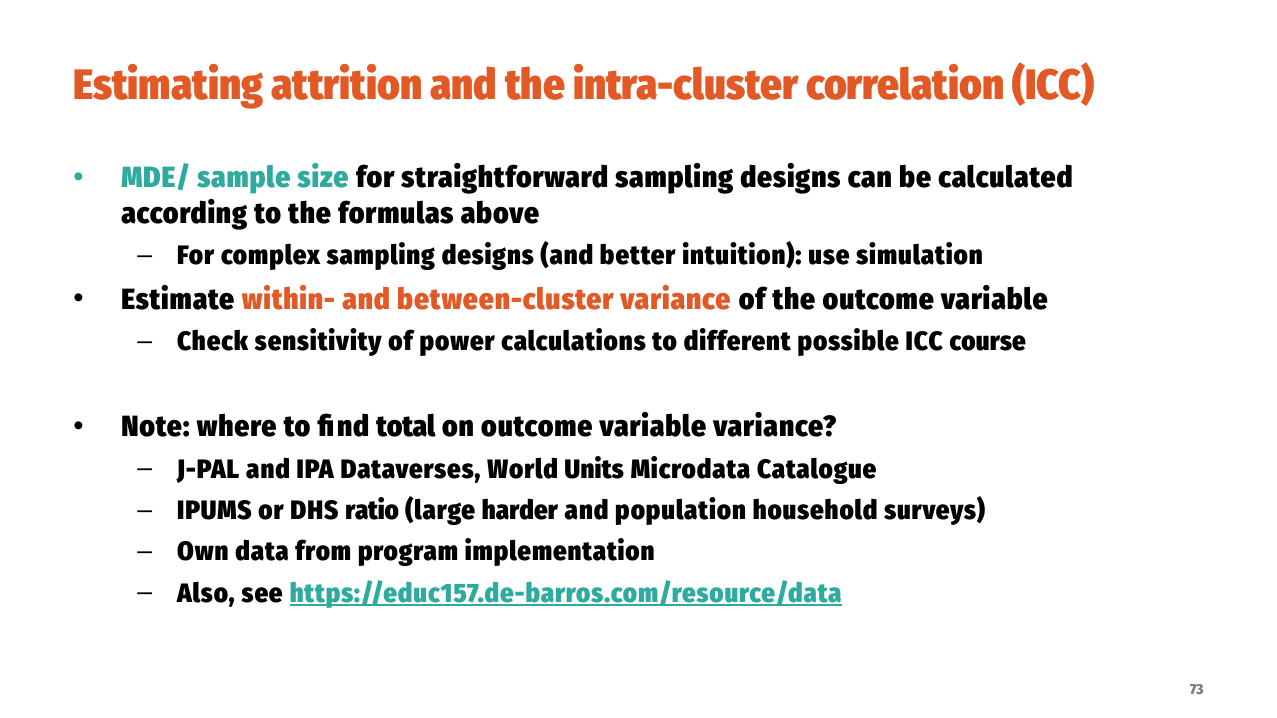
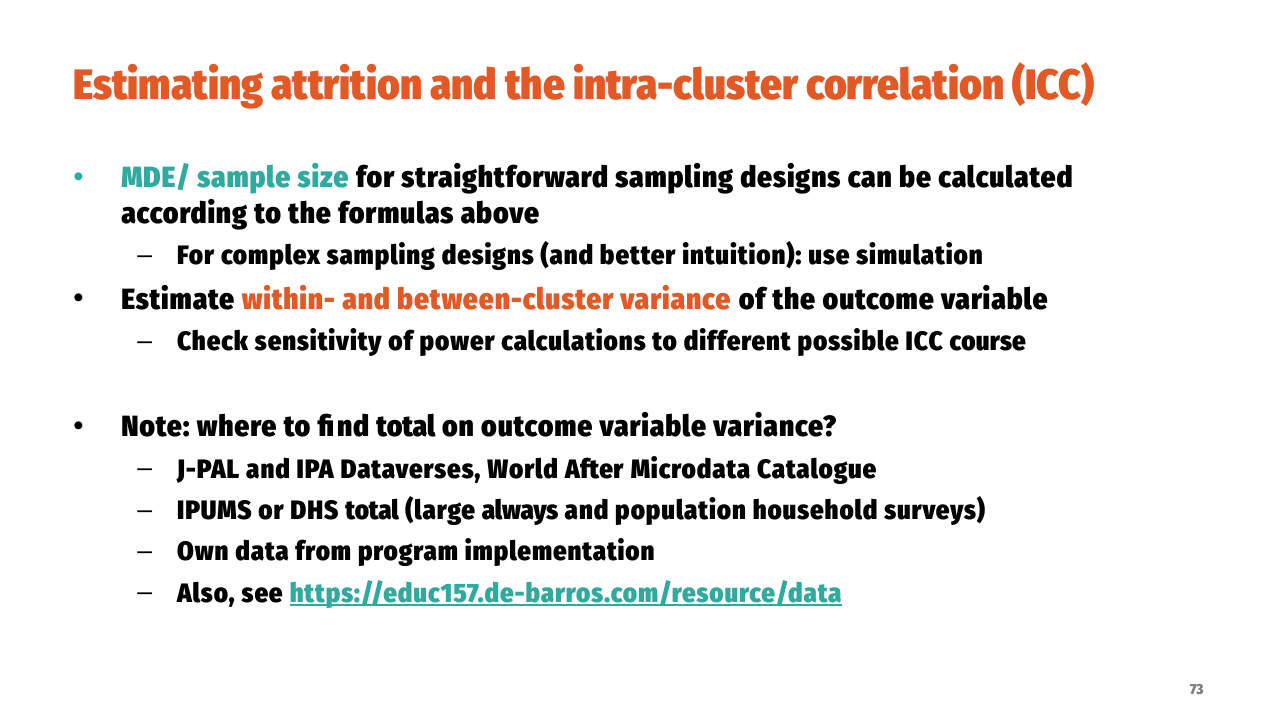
Units: Units -> After (594, 470)
DHS ratio: ratio -> total (372, 511)
harder: harder -> always (520, 511)
